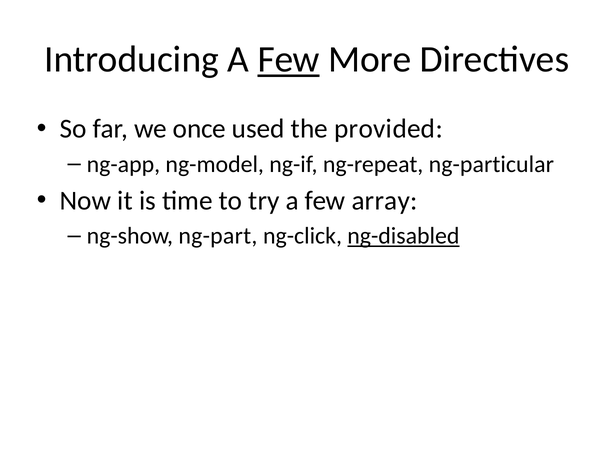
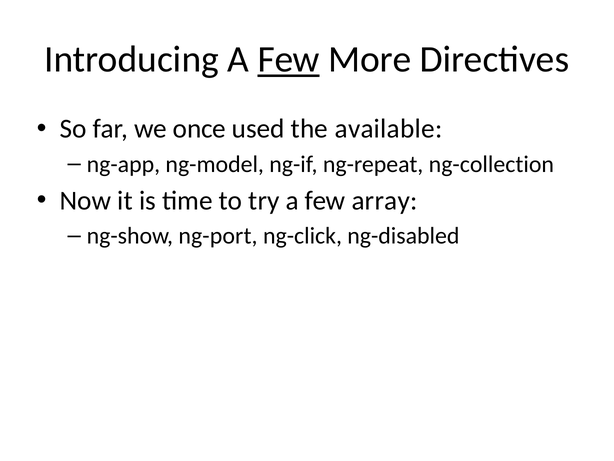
provided: provided -> available (389, 129)
ng-particular: ng-particular -> ng-collection (491, 164)
ng-part: ng-part -> ng-port (218, 236)
ng-disabled underline: present -> none (403, 236)
